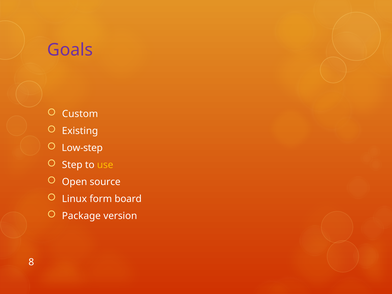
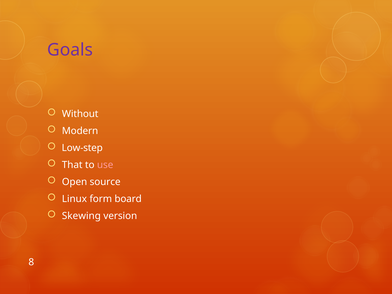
Custom: Custom -> Without (80, 114)
Existing: Existing -> Modern (80, 131)
Step: Step -> That (72, 165)
use colour: yellow -> pink (105, 165)
Package: Package -> Skewing (81, 216)
